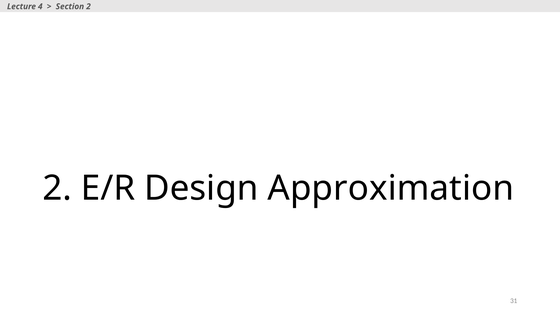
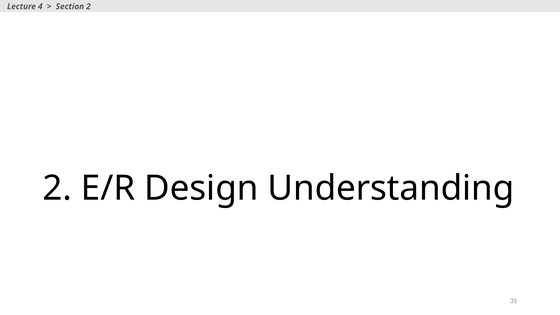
Approximation: Approximation -> Understanding (391, 188)
